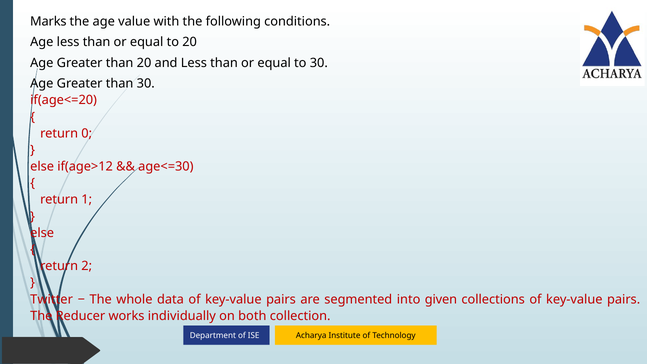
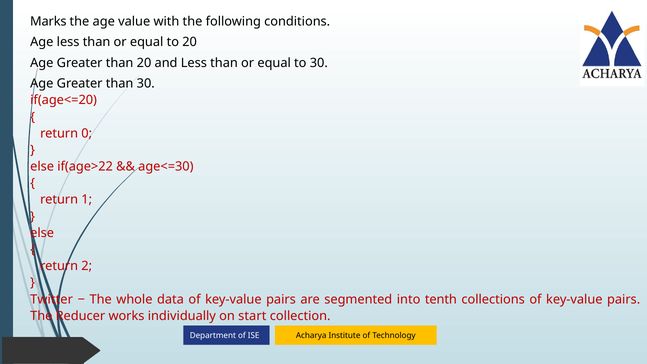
if(age>12: if(age>12 -> if(age>22 (85, 167)
given: given -> tenth (441, 299)
both: both -> start (252, 316)
